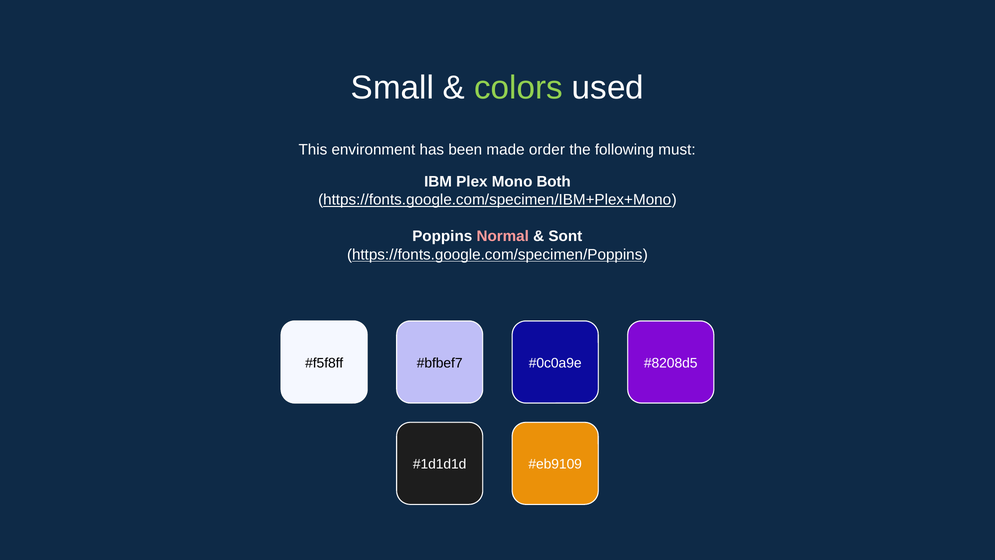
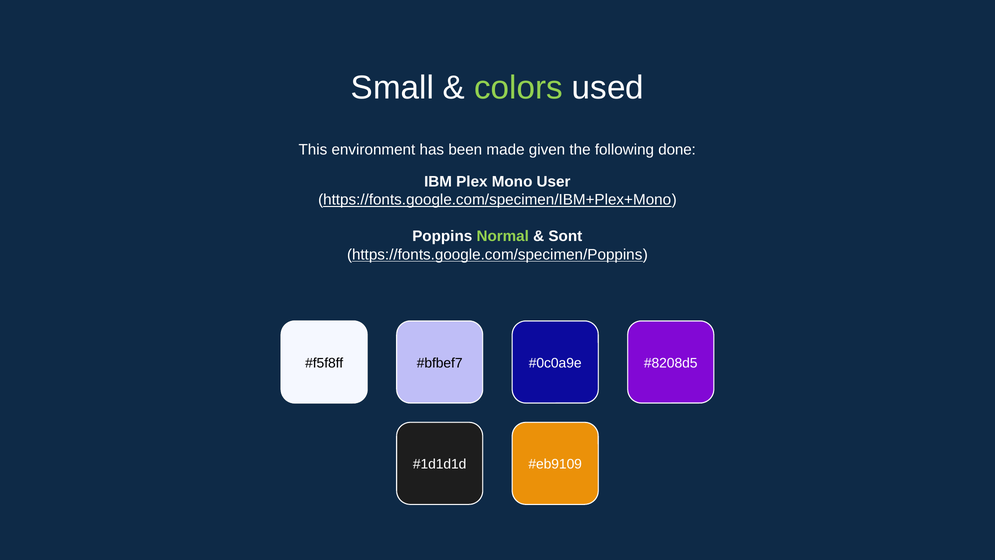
order: order -> given (547, 149)
must: must -> done (677, 149)
Both: Both -> User (554, 181)
Normal colour: pink -> light green (503, 236)
